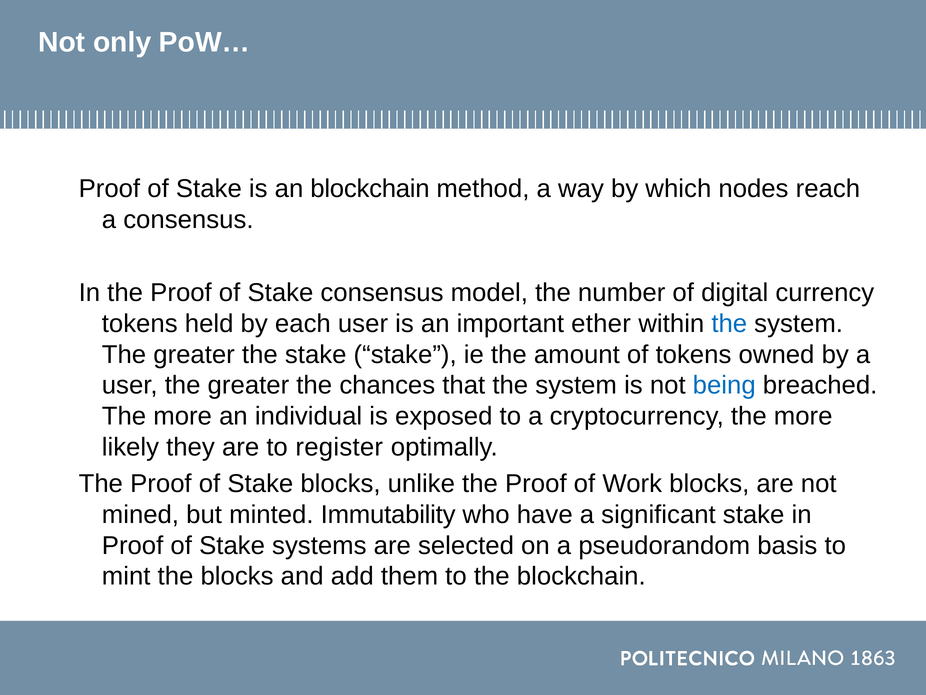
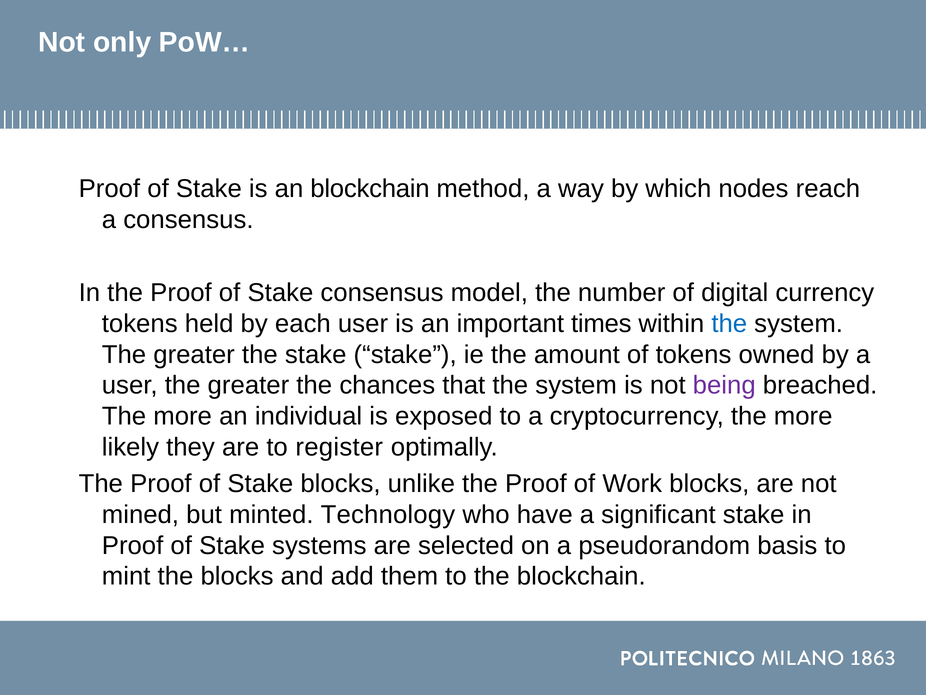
ether: ether -> times (601, 323)
being colour: blue -> purple (724, 385)
Immutability: Immutability -> Technology (388, 514)
